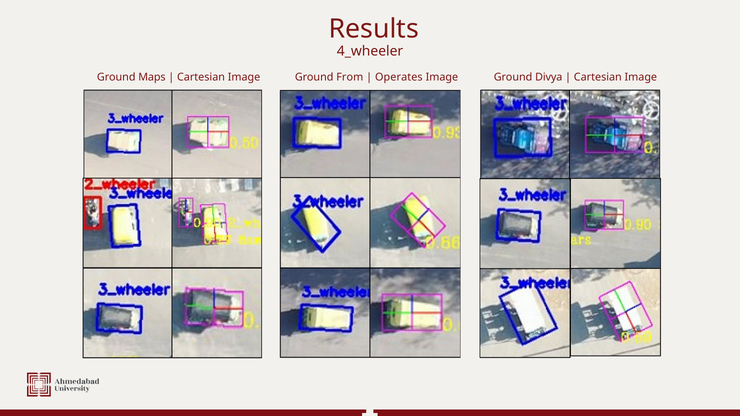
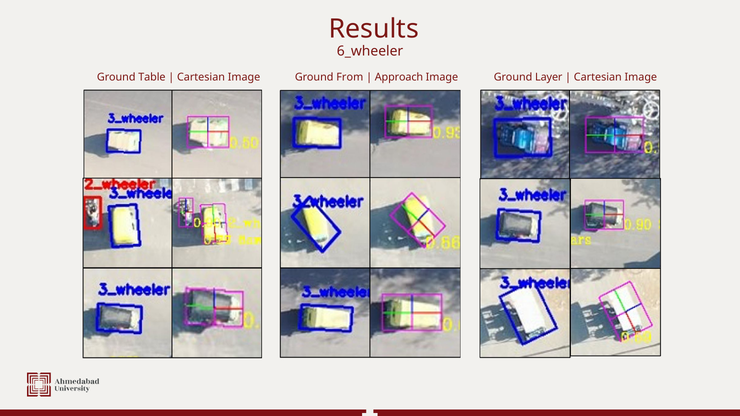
4_wheeler: 4_wheeler -> 6_wheeler (370, 51)
Maps: Maps -> Table (152, 77)
Operates: Operates -> Approach (399, 77)
Divya: Divya -> Layer (549, 77)
